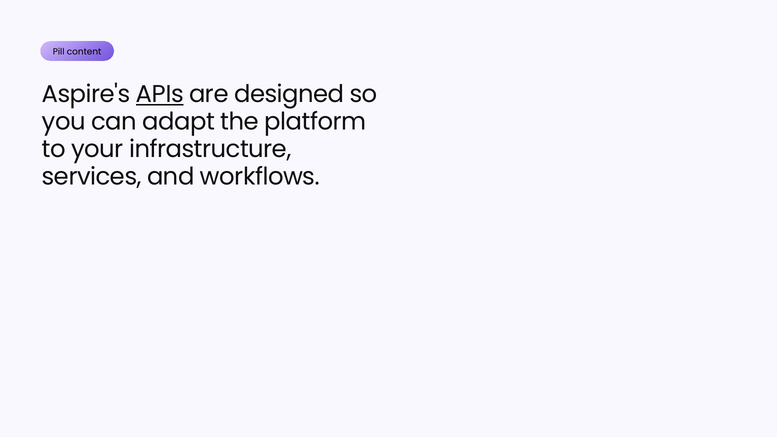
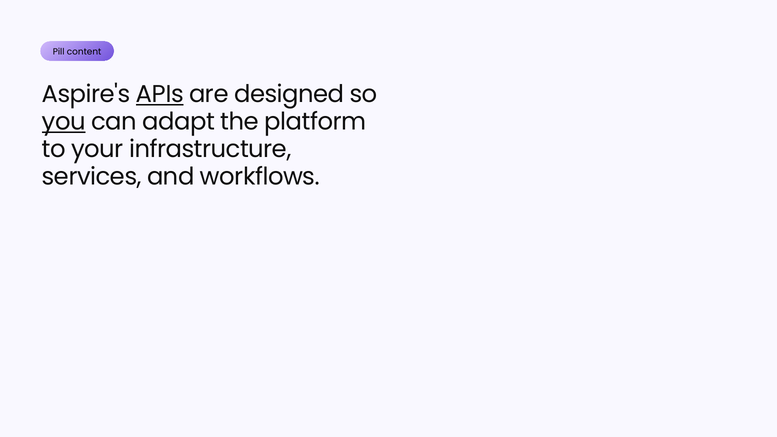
you underline: none -> present (64, 122)
